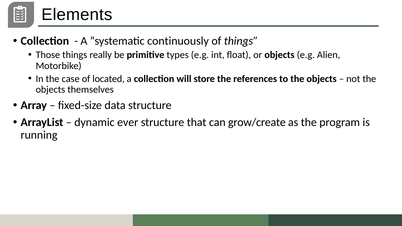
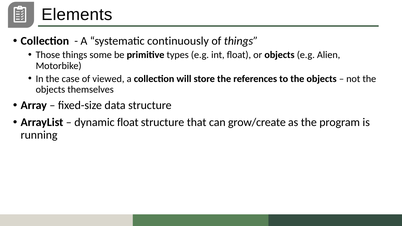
really: really -> some (101, 55)
located: located -> viewed (108, 79)
dynamic ever: ever -> float (128, 122)
